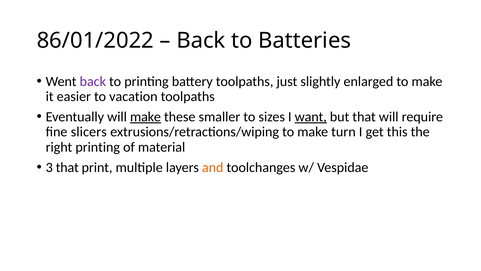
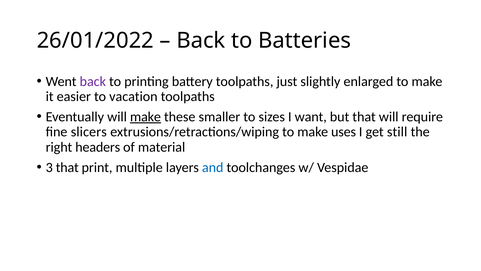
86/01/2022: 86/01/2022 -> 26/01/2022 (95, 40)
want underline: present -> none (311, 117)
turn: turn -> uses (344, 132)
this: this -> still (397, 132)
right printing: printing -> headers (98, 147)
and colour: orange -> blue (213, 167)
